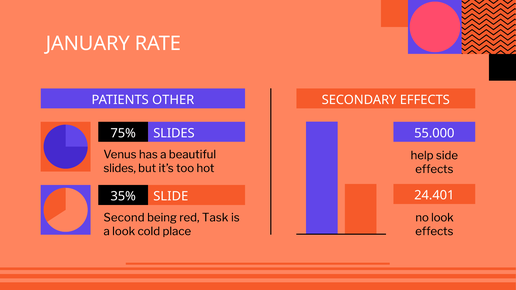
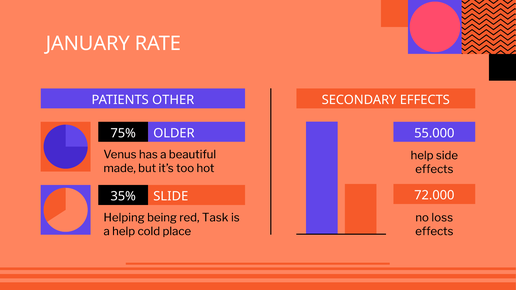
SLIDES: SLIDES -> OLDER (174, 133)
slides: slides -> made (120, 168)
24.401: 24.401 -> 72.000 (434, 196)
Second: Second -> Helping (124, 218)
no look: look -> loss (442, 218)
a look: look -> help (124, 232)
